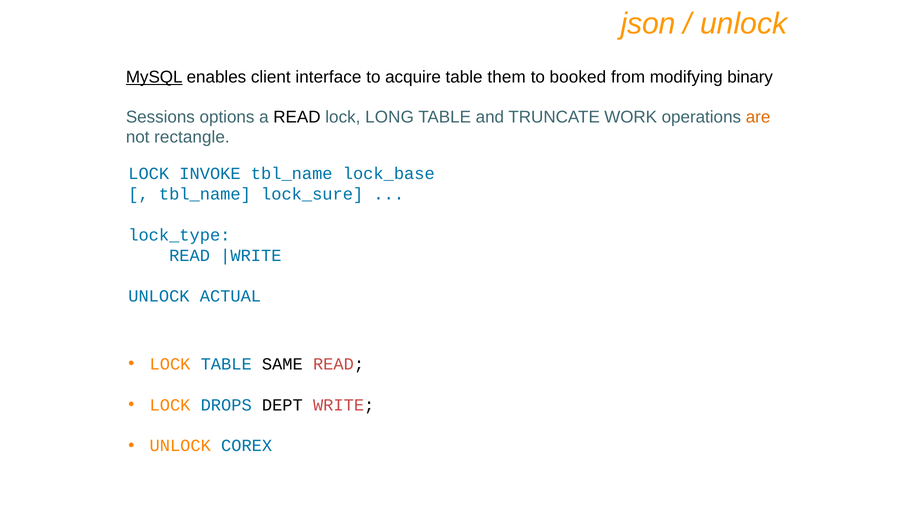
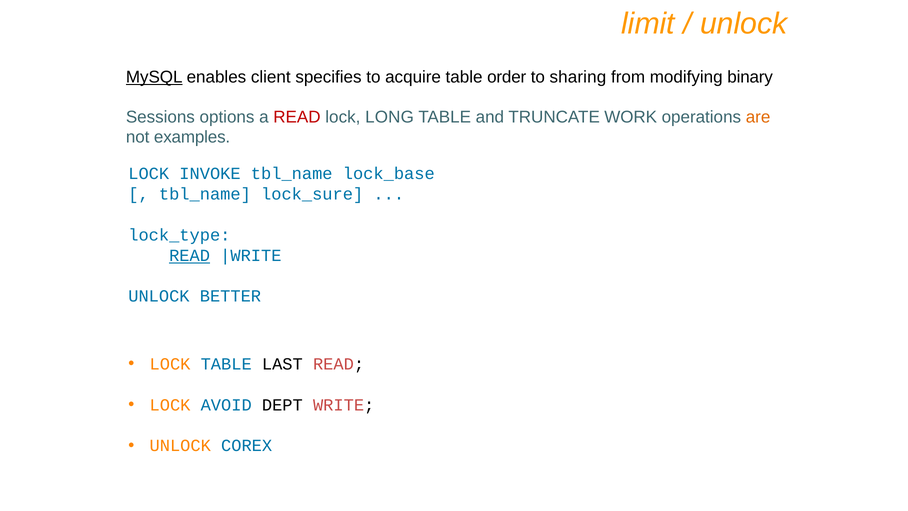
json: json -> limit (648, 24)
interface: interface -> specifies (328, 77)
them: them -> order (507, 77)
booked: booked -> sharing (578, 77)
READ colour: black -> red (297, 117)
rectangle: rectangle -> examples (192, 137)
READ underline: none -> present (190, 255)
ACTUAL: ACTUAL -> BETTER (230, 296)
SAME: SAME -> LAST (282, 364)
DROPS: DROPS -> AVOID (226, 405)
